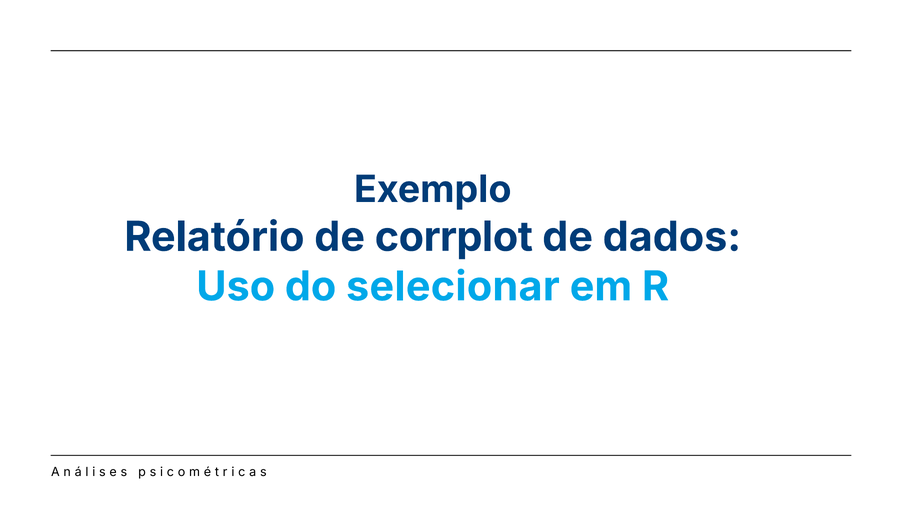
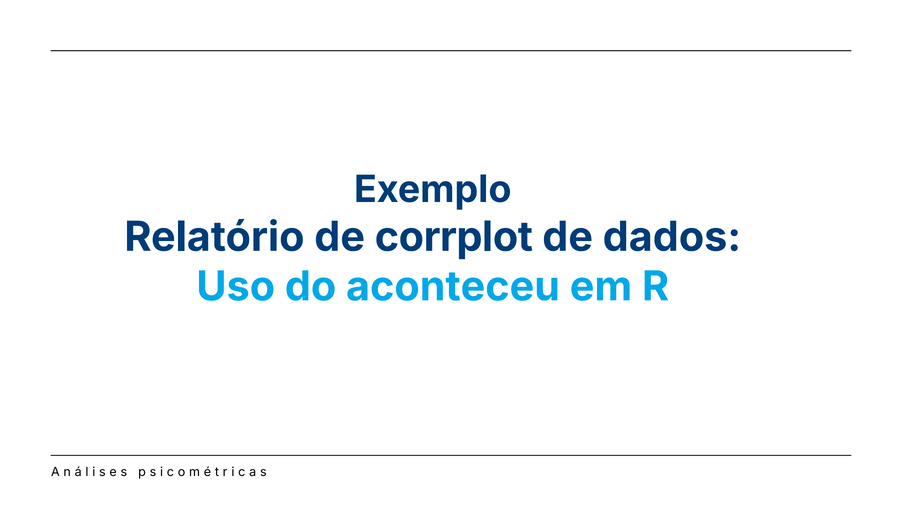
selecionar: selecionar -> aconteceu (453, 287)
